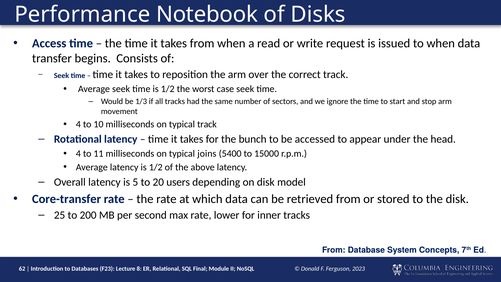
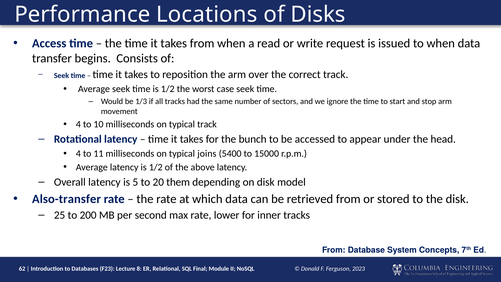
Notebook: Notebook -> Locations (207, 14)
users: users -> them (178, 182)
Core-transfer: Core-transfer -> Also-transfer (66, 199)
